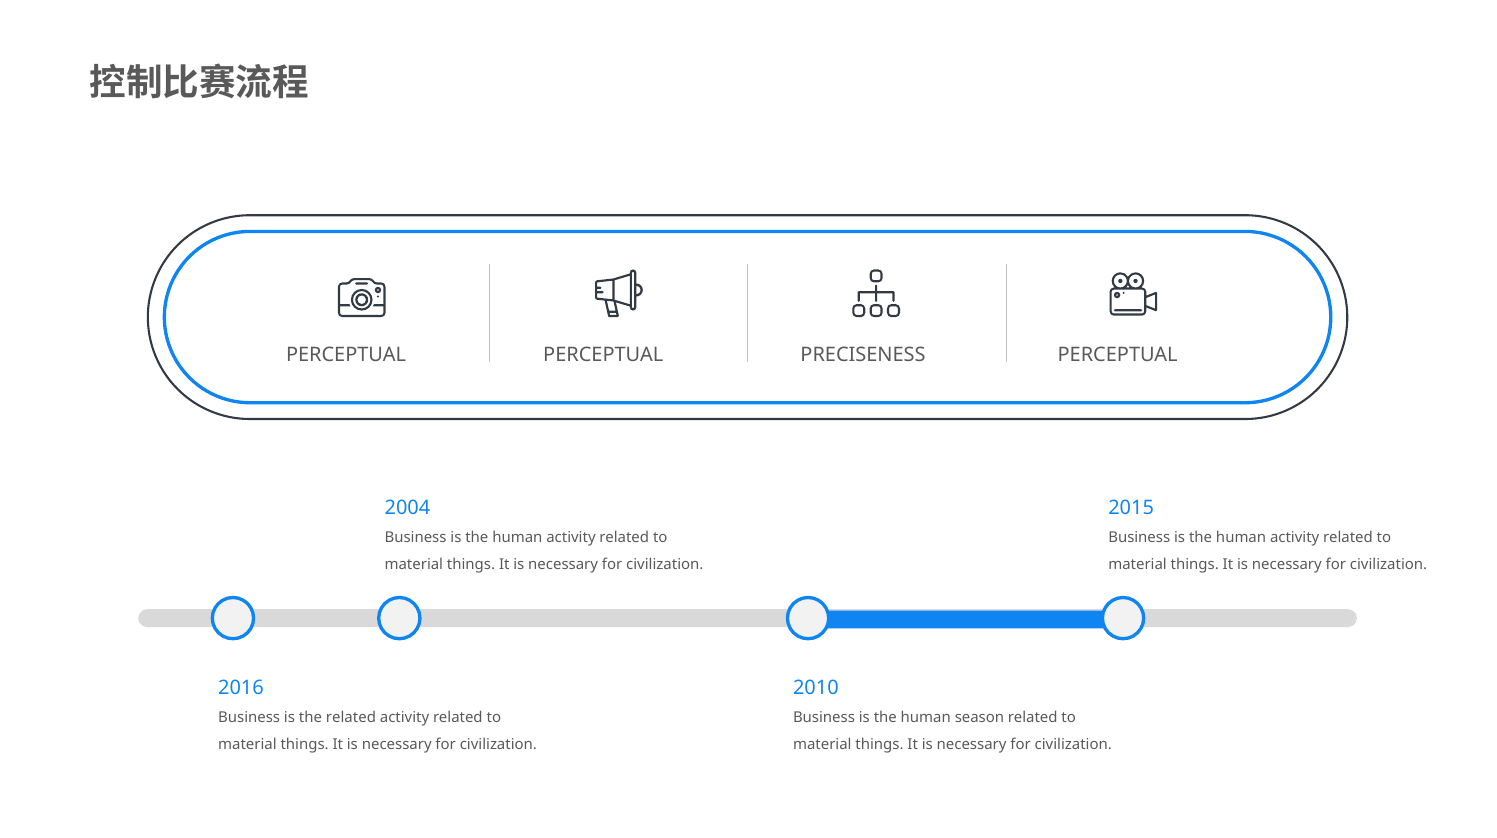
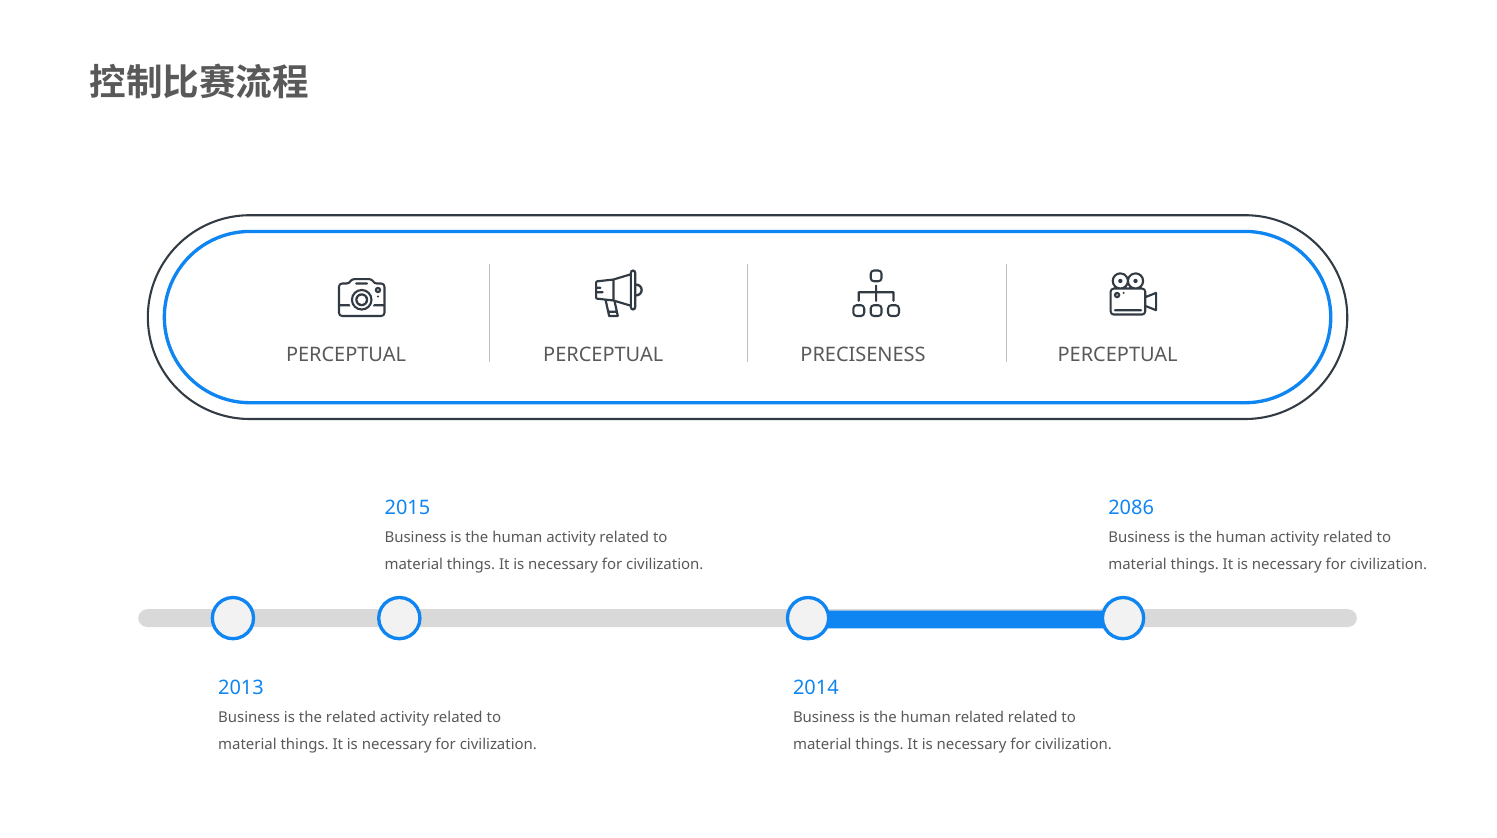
2004: 2004 -> 2015 (407, 508)
2015: 2015 -> 2086 (1131, 508)
2016: 2016 -> 2013 (241, 688)
2010: 2010 -> 2014 (816, 688)
human season: season -> related (979, 718)
